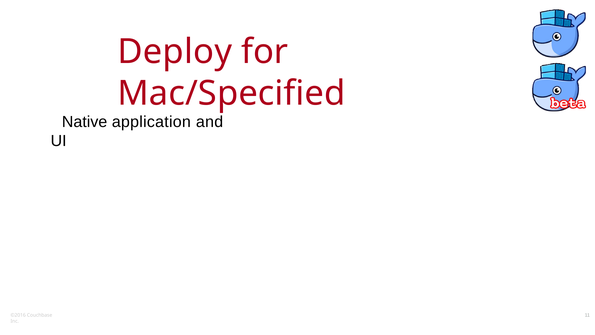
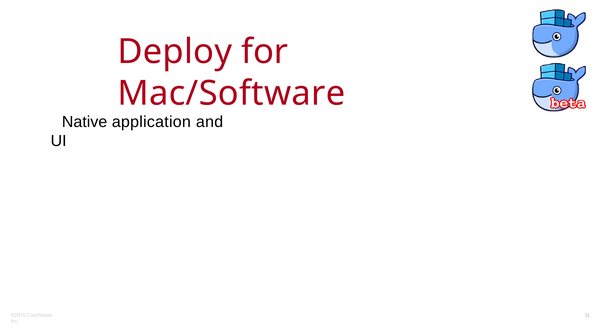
Mac/Specified: Mac/Specified -> Mac/Software (231, 93)
